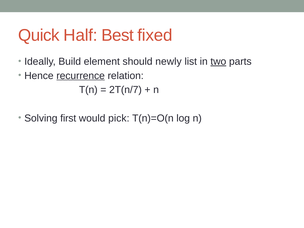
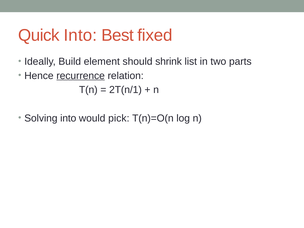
Quick Half: Half -> Into (80, 35)
newly: newly -> shrink (169, 62)
two underline: present -> none (218, 62)
2T(n/7: 2T(n/7 -> 2T(n/1 (125, 90)
Solving first: first -> into (68, 118)
